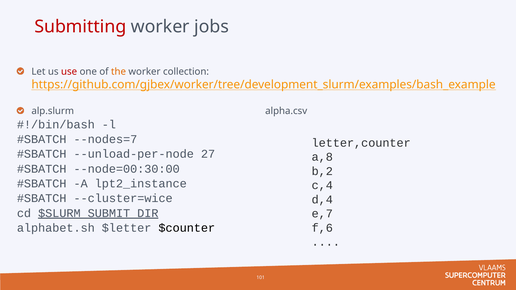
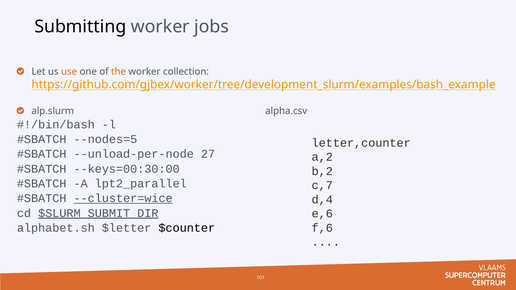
Submitting colour: red -> black (80, 27)
use colour: red -> orange (69, 72)
--nodes=7: --nodes=7 -> --nodes=5 (105, 139)
a,8: a,8 -> a,2 (322, 157)
--node=00:30:00: --node=00:30:00 -> --keys=00:30:00 (127, 169)
lpt2_instance: lpt2_instance -> lpt2_parallel (141, 184)
c,4: c,4 -> c,7 (322, 185)
--cluster=wice underline: none -> present (123, 199)
e,7: e,7 -> e,6 (322, 214)
